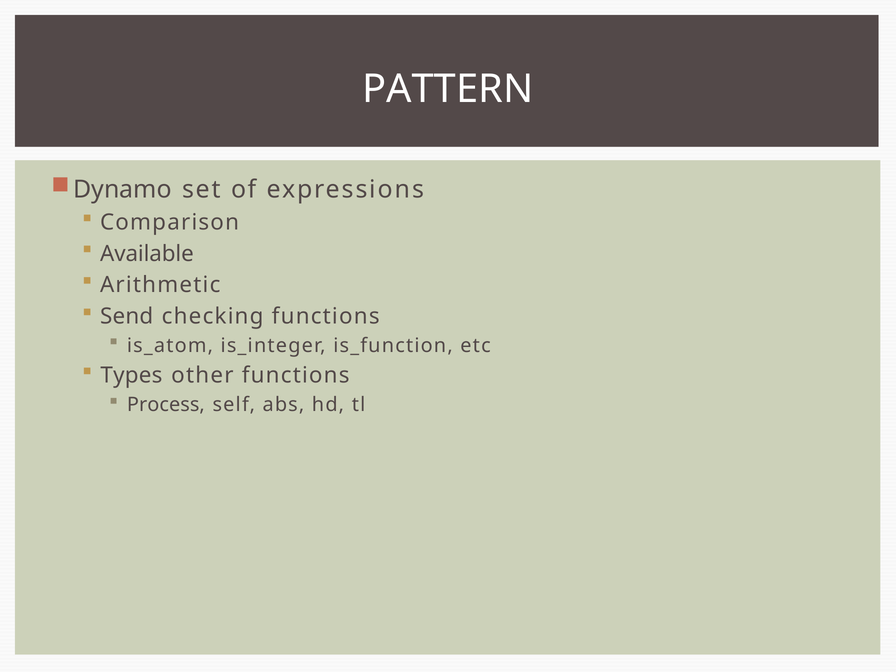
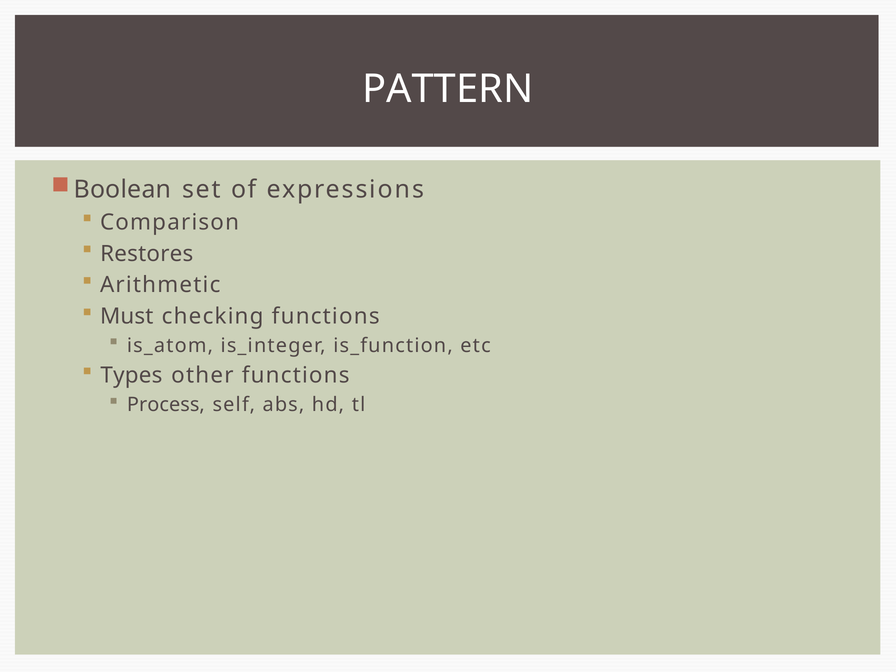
Dynamo: Dynamo -> Boolean (122, 190)
Available: Available -> Restores (147, 254)
Send: Send -> Must (127, 316)
